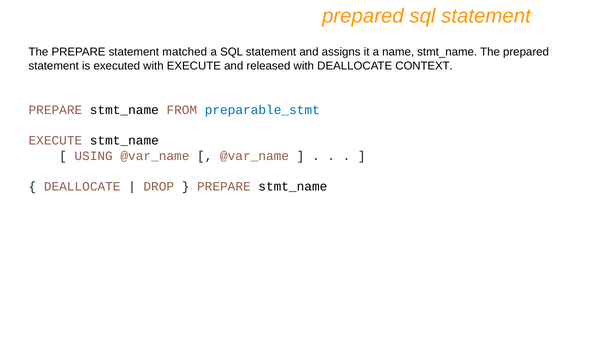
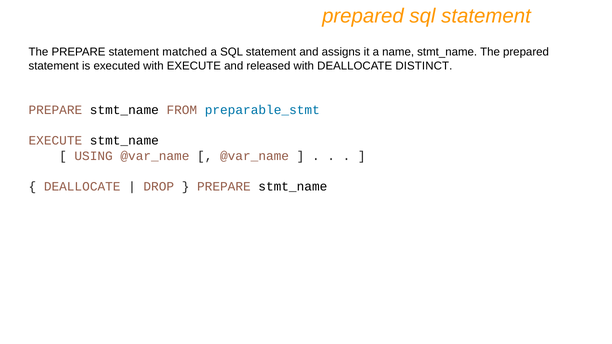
CONTEXT: CONTEXT -> DISTINCT (424, 66)
